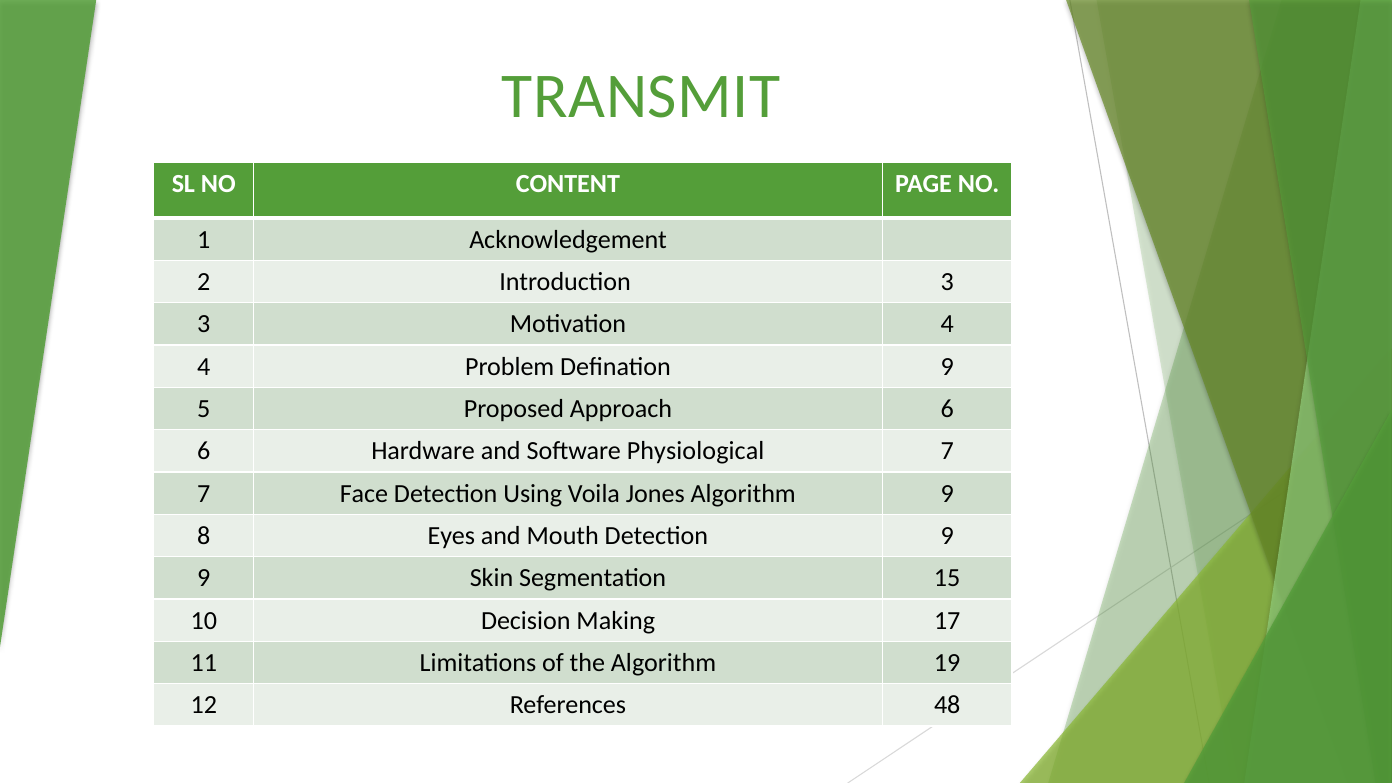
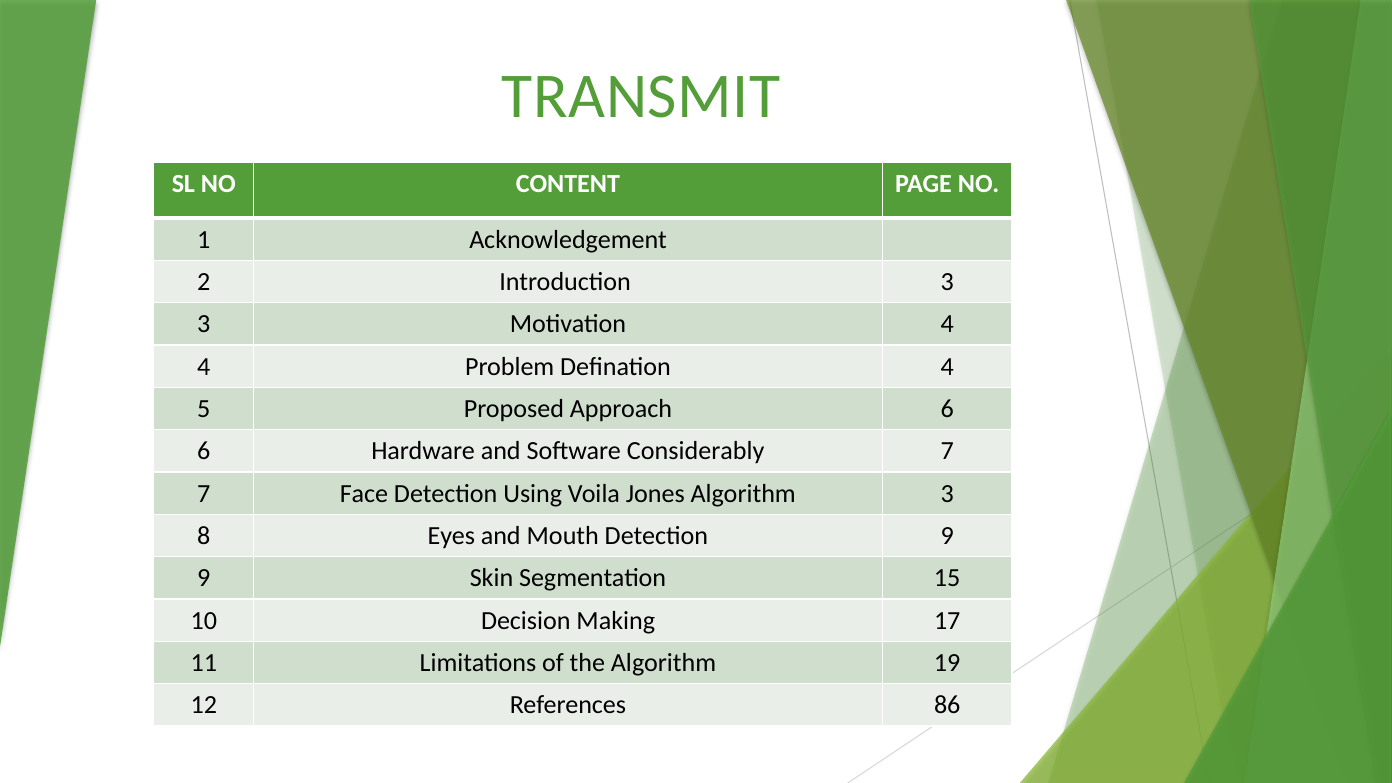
Defination 9: 9 -> 4 (947, 366)
Physiological: Physiological -> Considerably (696, 451)
Algorithm 9: 9 -> 3 (947, 493)
48: 48 -> 86 (947, 705)
